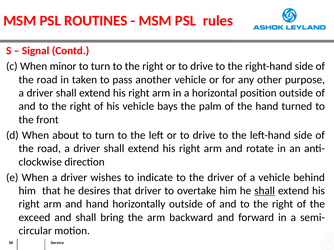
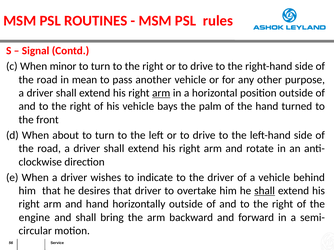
taken: taken -> mean (85, 80)
arm underline: none -> present (161, 93)
exceed: exceed -> engine (34, 218)
